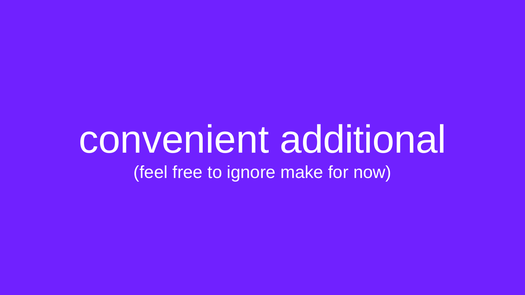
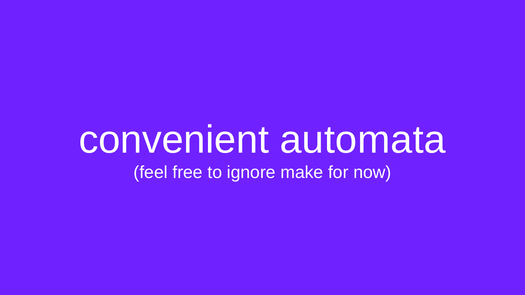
additional: additional -> automata (363, 140)
